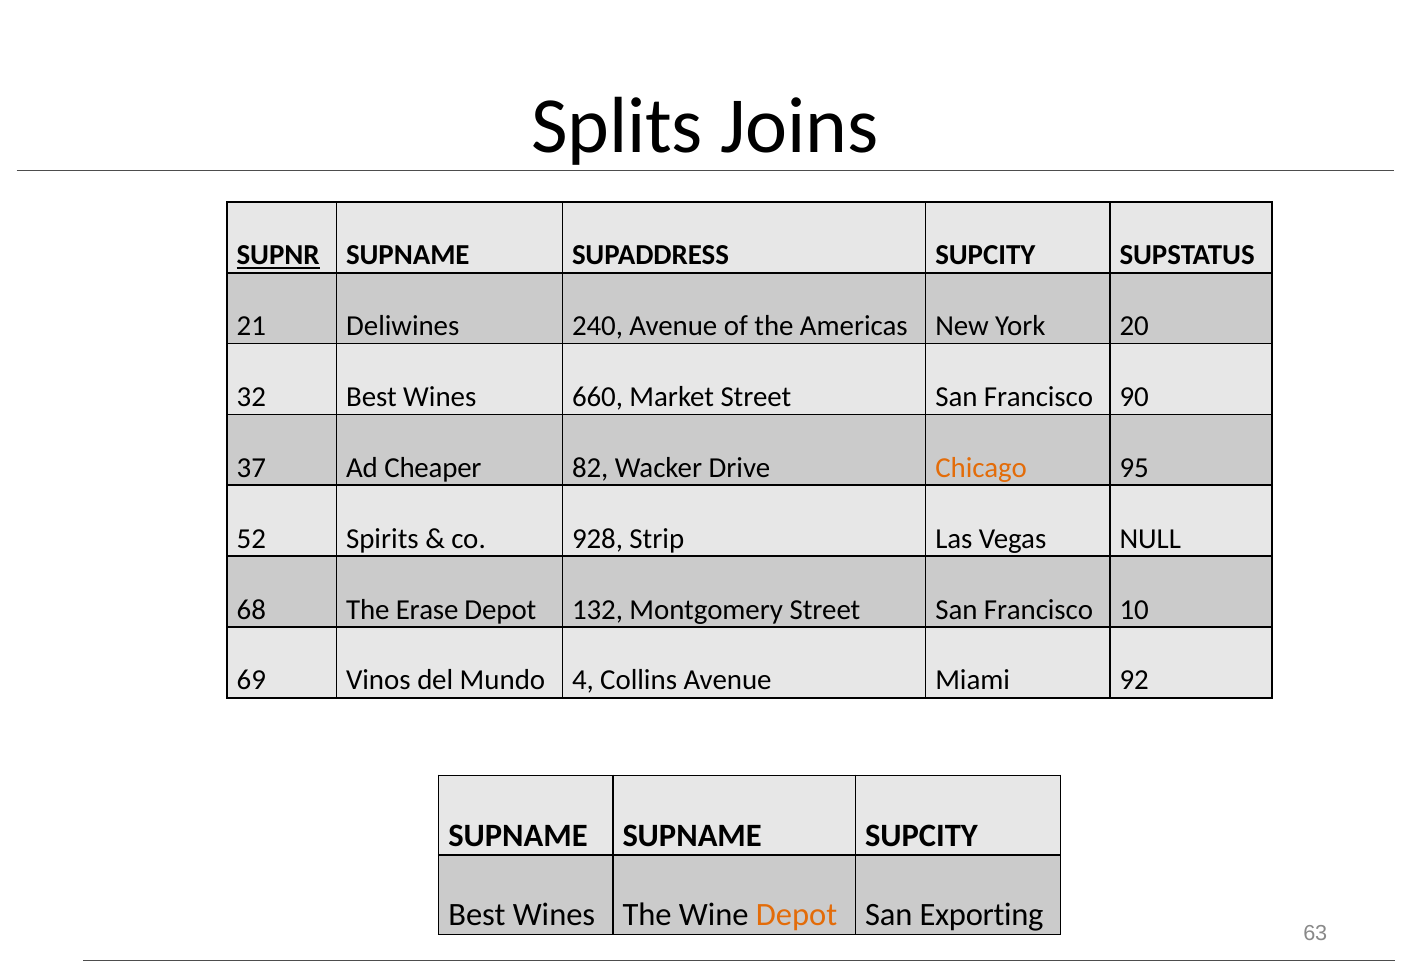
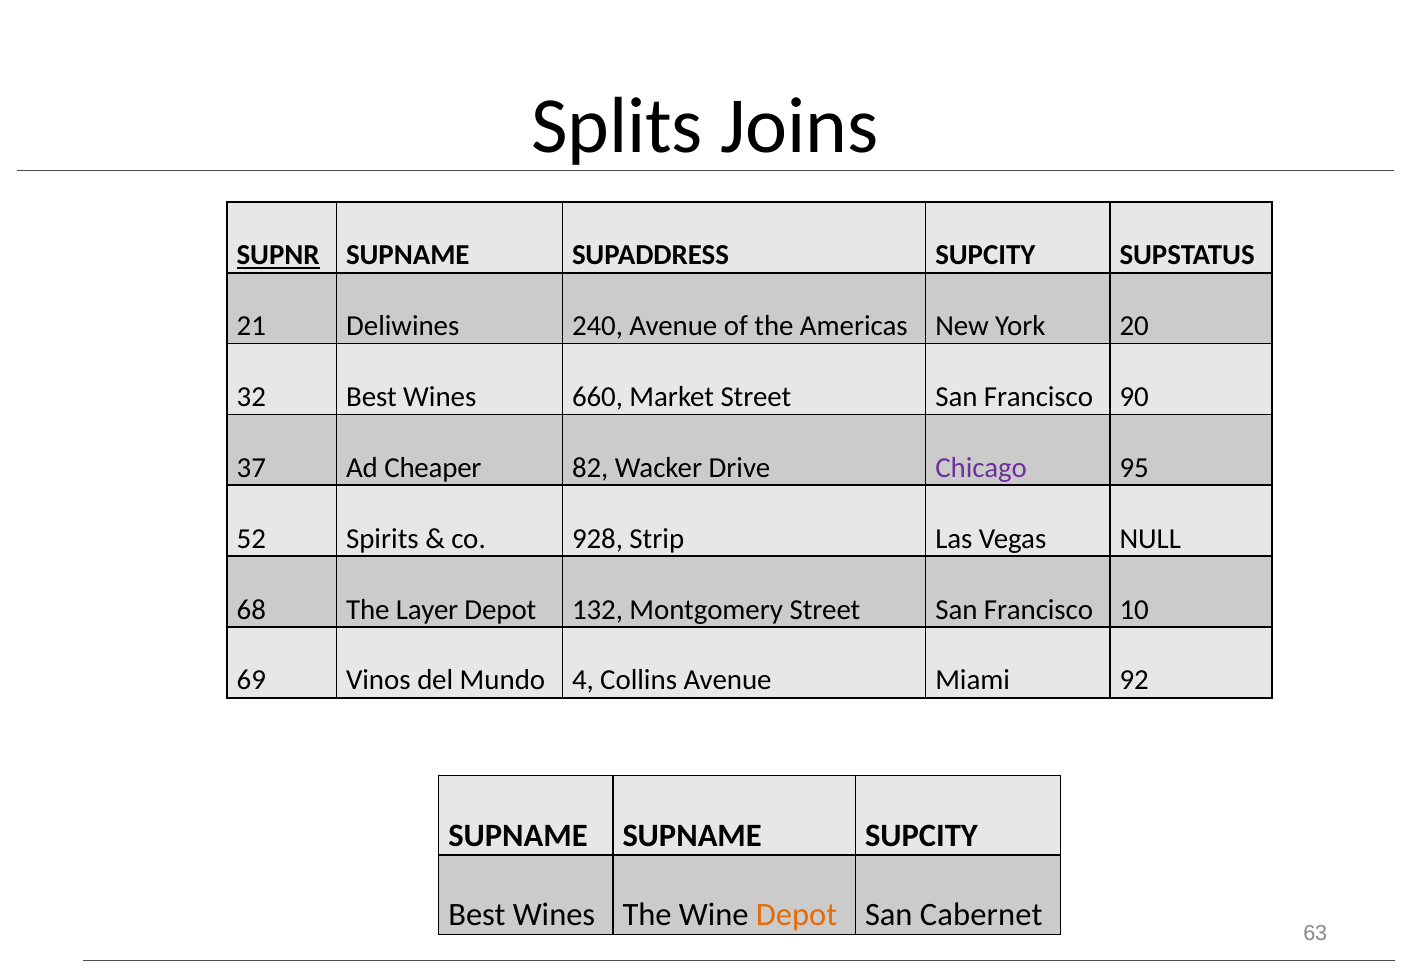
Chicago colour: orange -> purple (981, 468)
Erase: Erase -> Layer (427, 609)
Exporting: Exporting -> Cabernet (981, 915)
